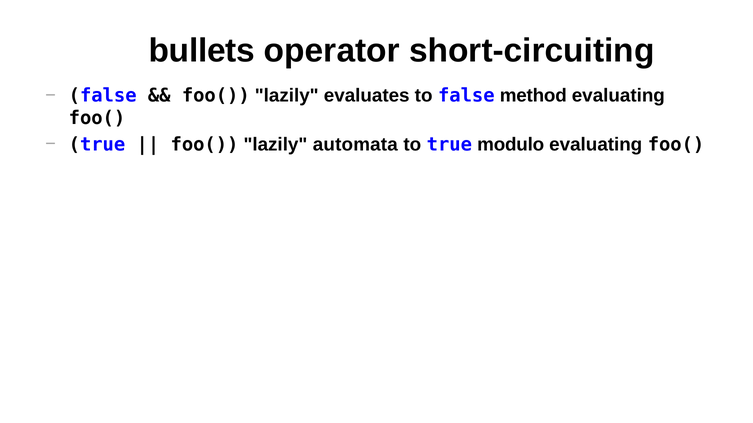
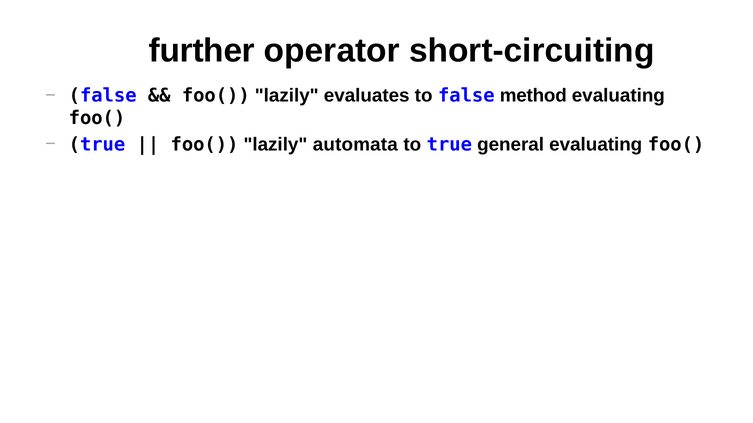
bullets: bullets -> further (202, 51)
modulo: modulo -> general (511, 145)
